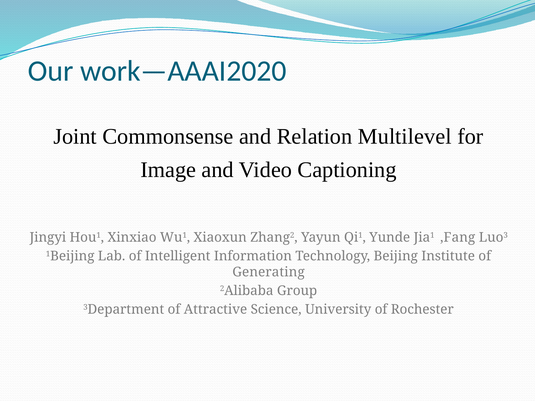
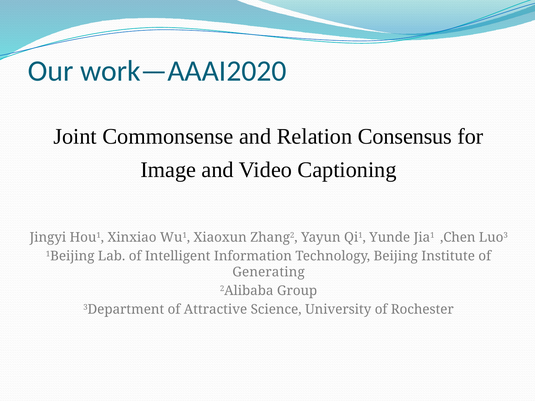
Multilevel: Multilevel -> Consensus (405, 137)
,Fang: ,Fang -> ,Chen (458, 237)
